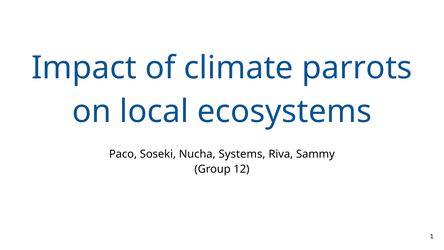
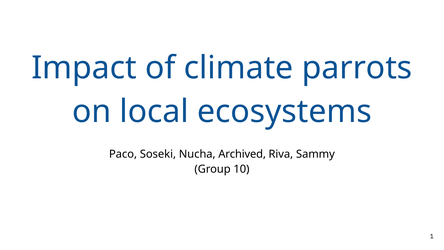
Systems: Systems -> Archived (242, 154)
12: 12 -> 10 (241, 169)
